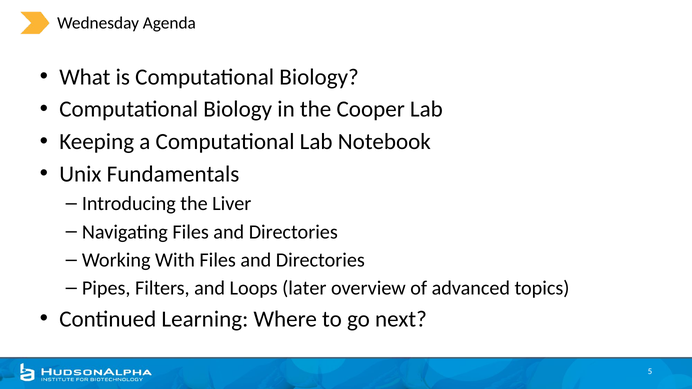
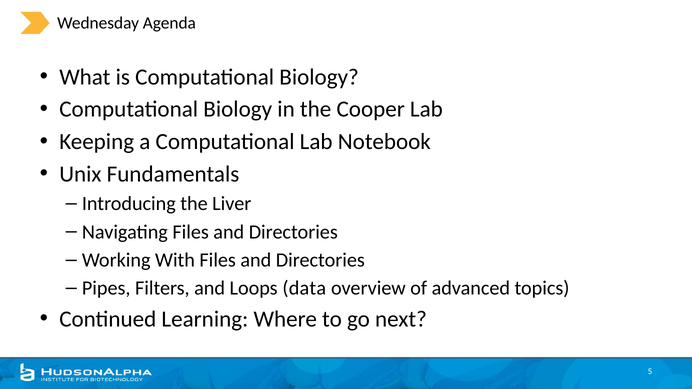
later: later -> data (304, 288)
